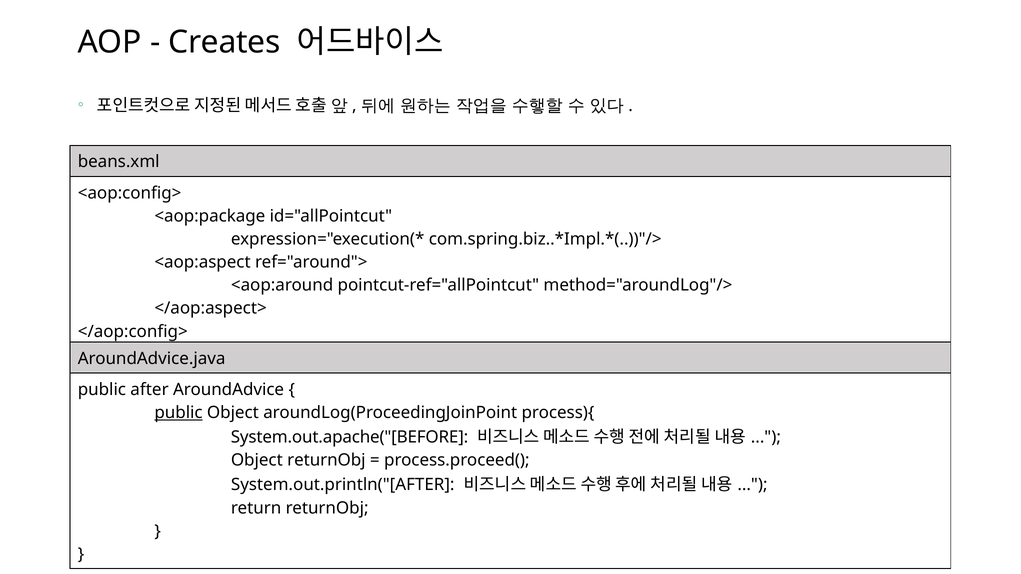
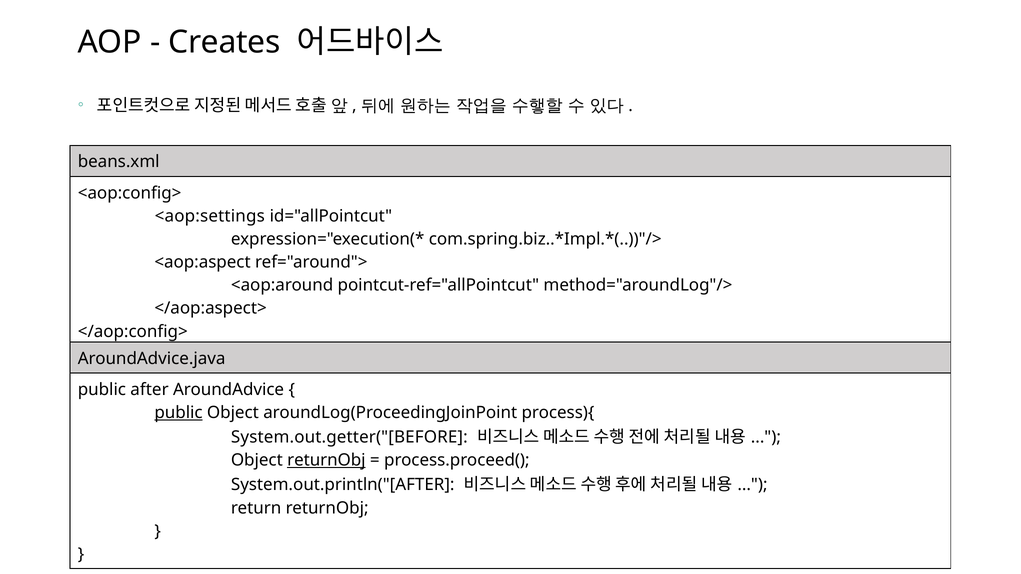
<aop:package: <aop:package -> <aop:settings (210, 216)
System.out.apache("[BEFORE: System.out.apache("[BEFORE -> System.out.getter("[BEFORE (349, 437)
returnObj underline: none -> present (326, 460)
